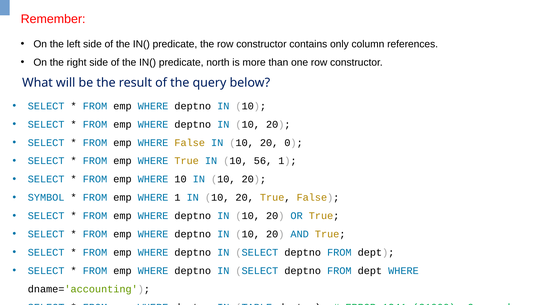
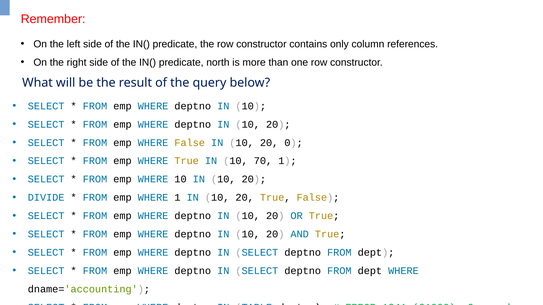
56: 56 -> 70 (263, 161)
SYMBOL: SYMBOL -> DIVIDE (46, 198)
